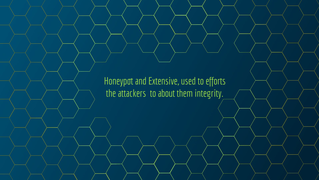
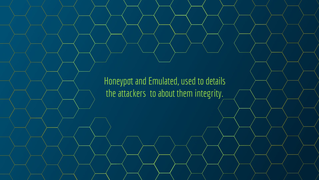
Extensive: Extensive -> Emulated (164, 81)
efforts: efforts -> details (216, 81)
